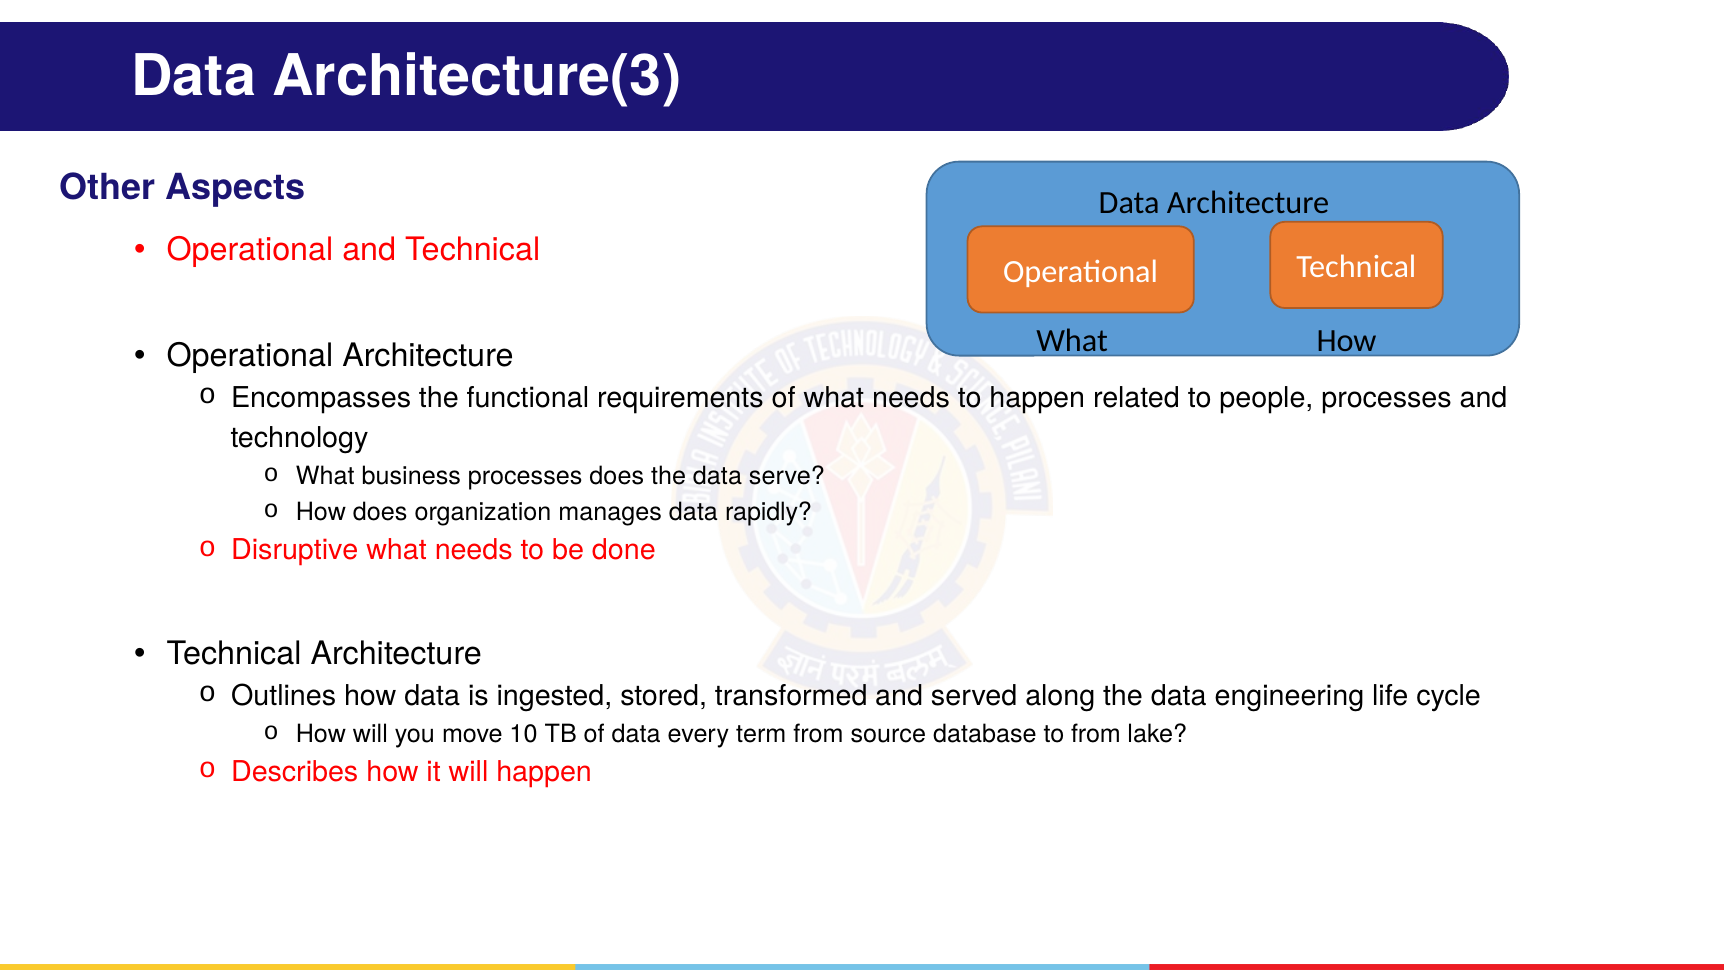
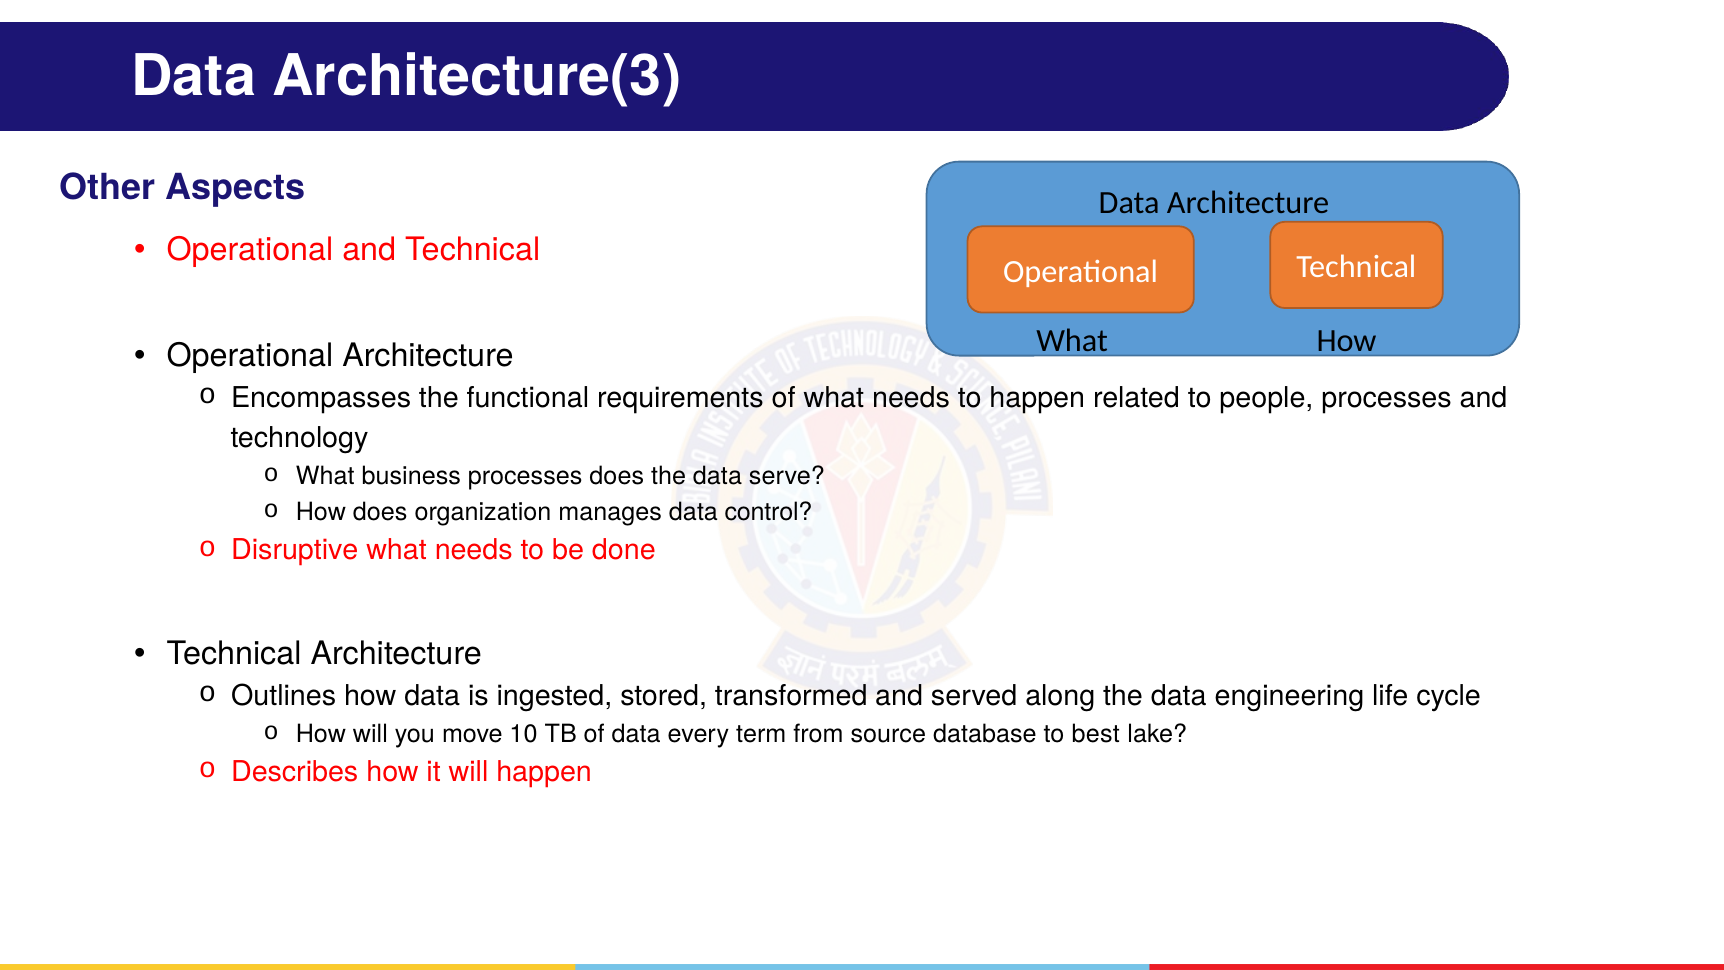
rapidly: rapidly -> control (768, 512)
to from: from -> best (1096, 734)
